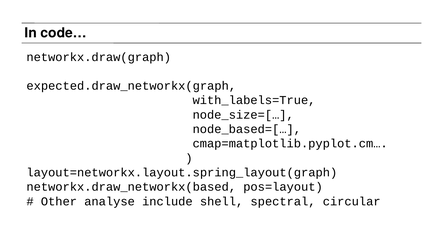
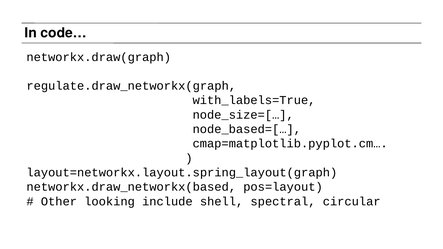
expected.draw_networkx(graph: expected.draw_networkx(graph -> regulate.draw_networkx(graph (131, 86)
analyse: analyse -> looking (110, 201)
